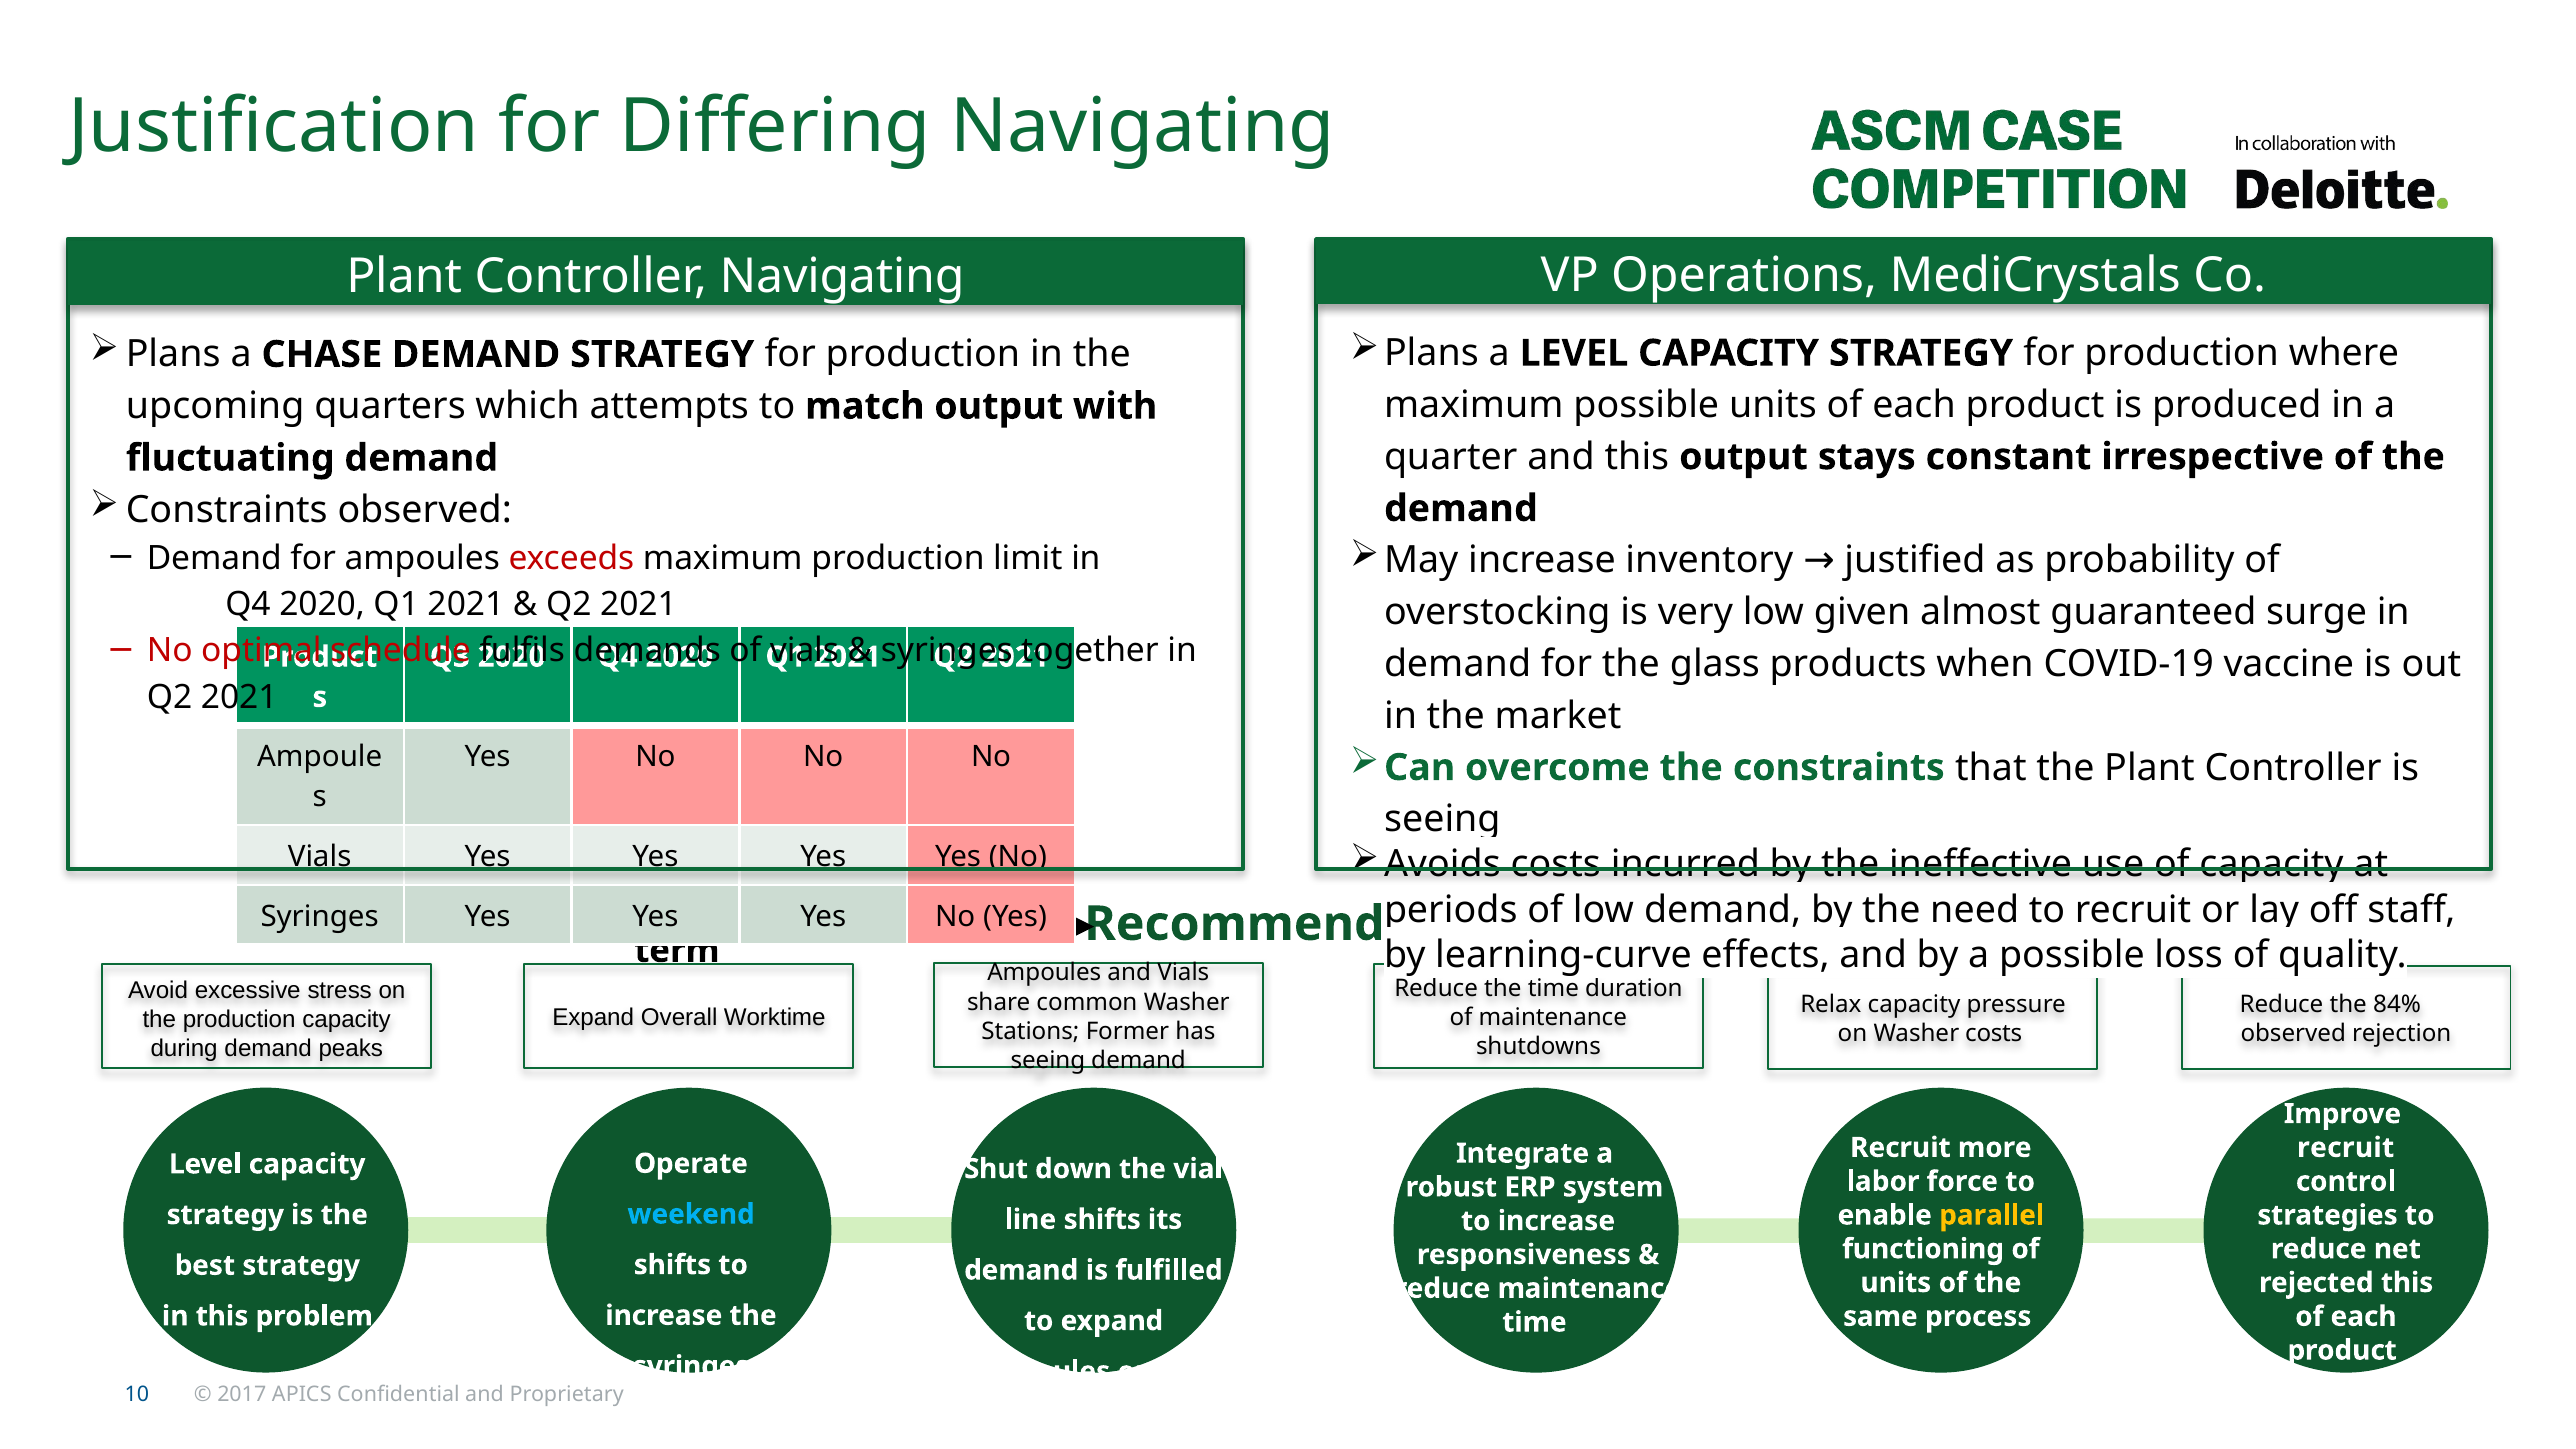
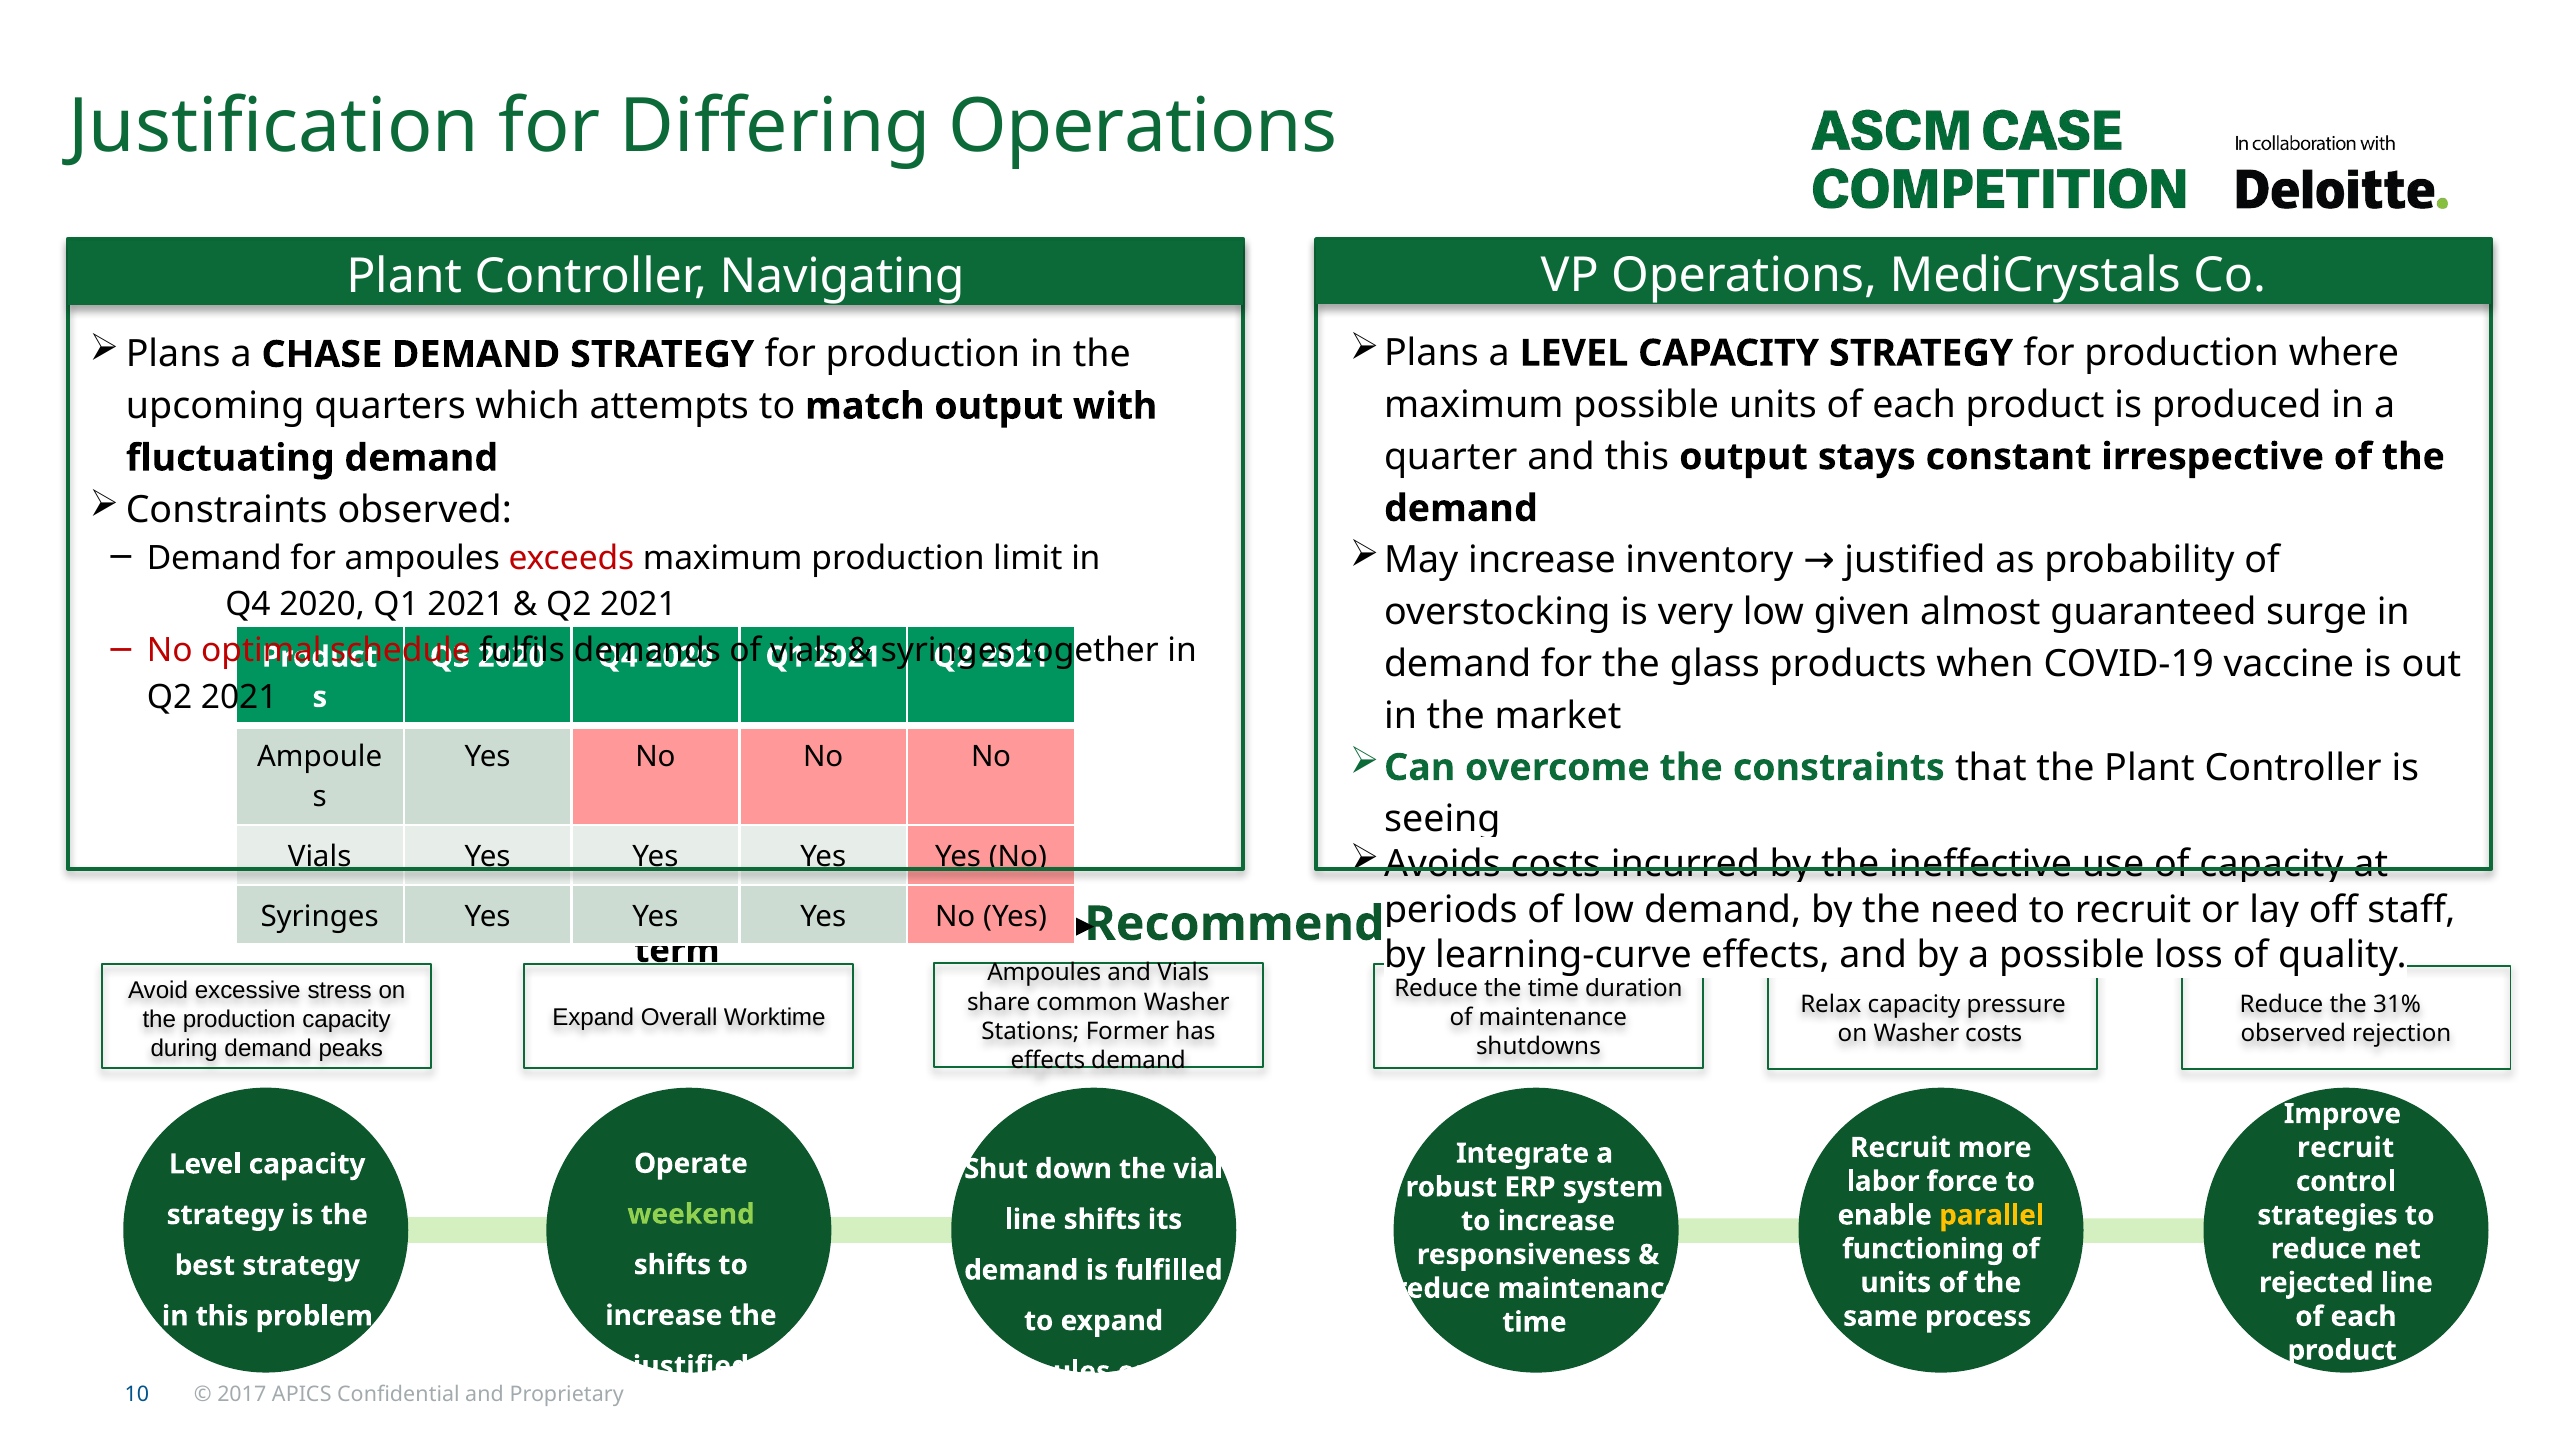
Differing Navigating: Navigating -> Operations (1143, 127)
84%: 84% -> 31% (2397, 1005)
seeing: seeing -> effects (1048, 1060)
weekend colour: light blue -> light green (691, 1215)
rejected this: this -> line (2407, 1283)
syringes: syringes -> justified (691, 1367)
